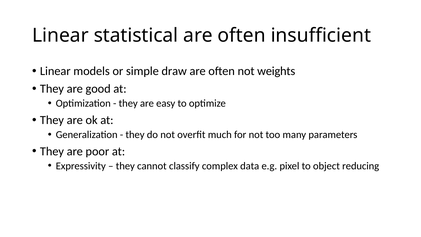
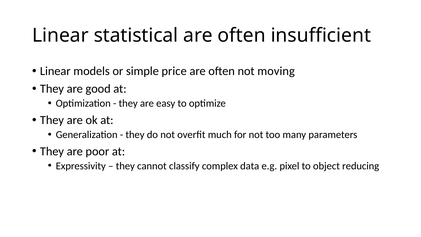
draw: draw -> price (174, 71)
weights: weights -> moving (276, 71)
